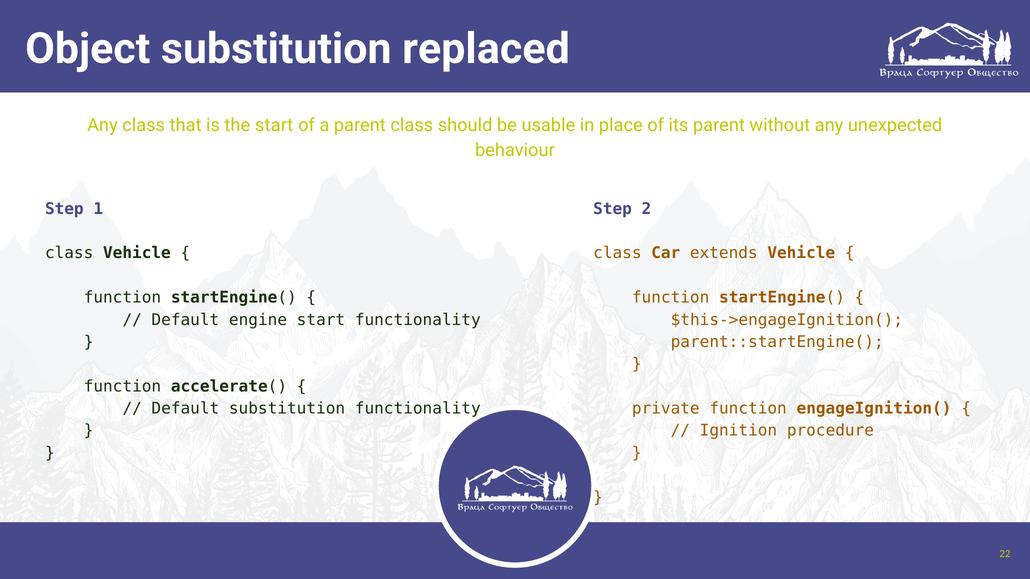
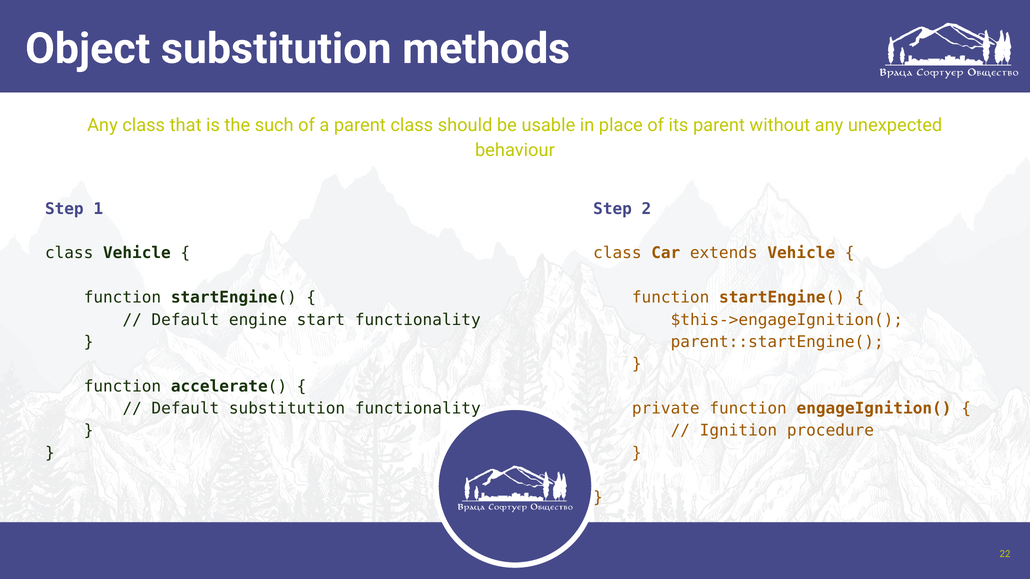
replaced: replaced -> methods (486, 49)
the start: start -> such (274, 125)
